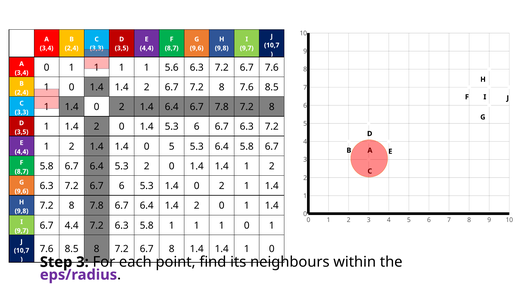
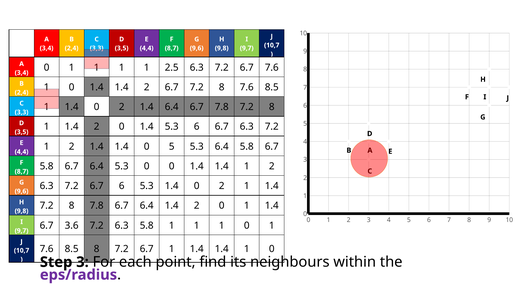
5.6: 5.6 -> 2.5 (172, 68)
5.3 2: 2 -> 0 (147, 166)
4.4: 4.4 -> 3.6 (72, 226)
6.7 8: 8 -> 1 (172, 249)
